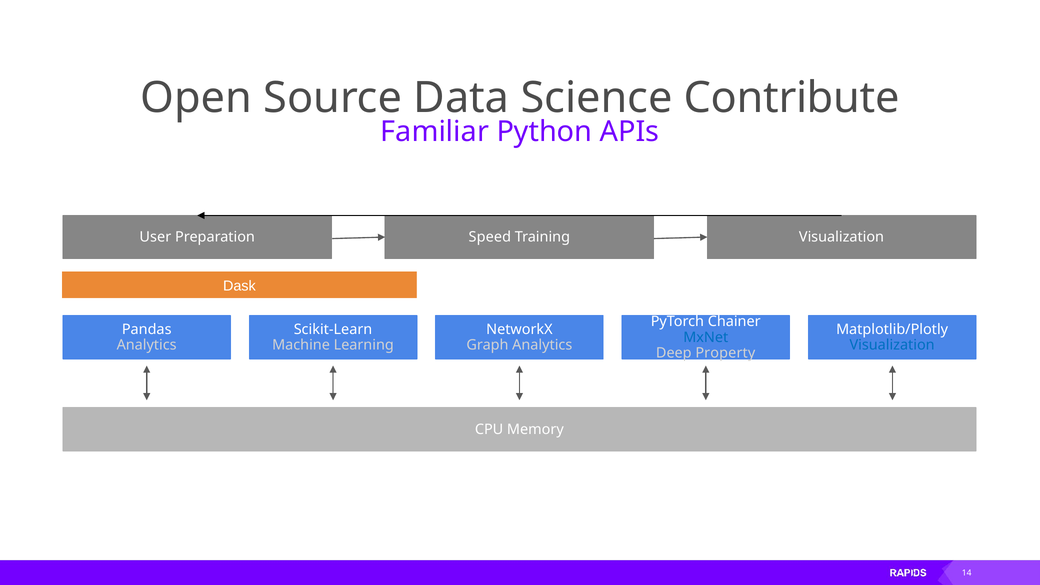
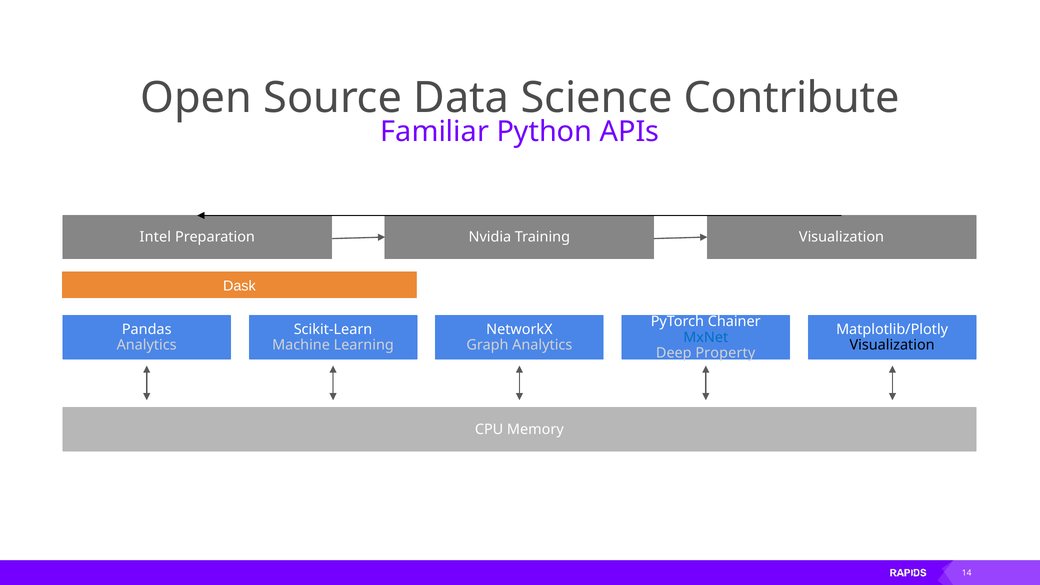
User: User -> Intel (155, 237)
Speed: Speed -> Nvidia (490, 237)
Visualization colour: blue -> black (892, 345)
